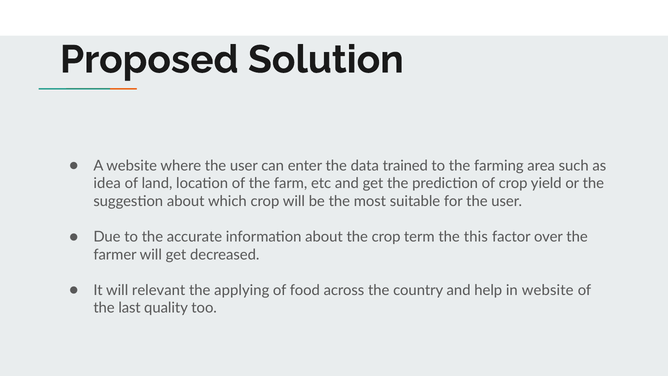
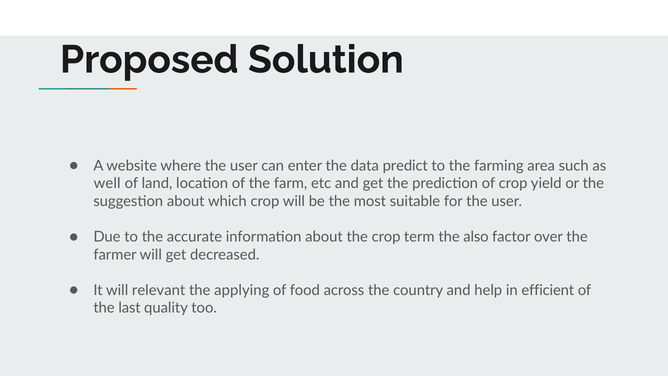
trained: trained -> predict (405, 166)
idea: idea -> well (107, 183)
this: this -> also (476, 237)
in website: website -> efficient (548, 290)
